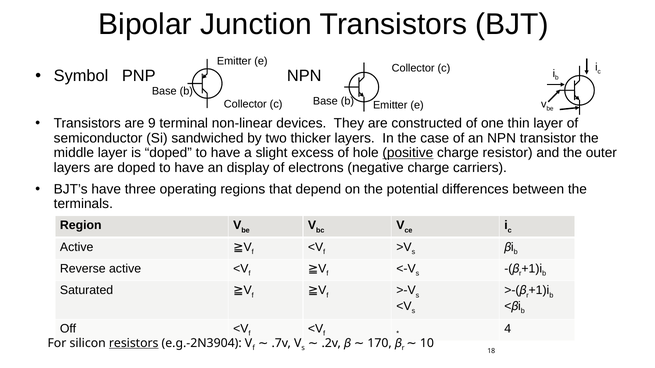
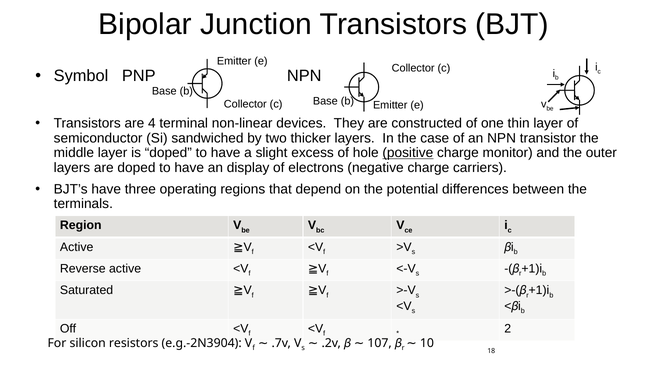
9: 9 -> 4 (152, 124)
resistor: resistor -> monitor (508, 153)
4: 4 -> 2 (508, 329)
170: 170 -> 107 (380, 343)
resistors underline: present -> none (134, 343)
